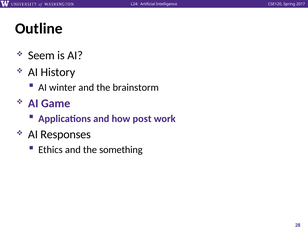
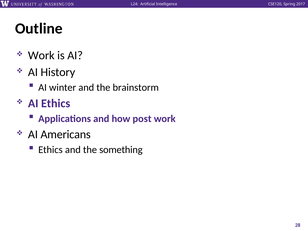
Seem: Seem -> Work (41, 55)
AI Game: Game -> Ethics (56, 103)
Responses: Responses -> Americans (66, 135)
